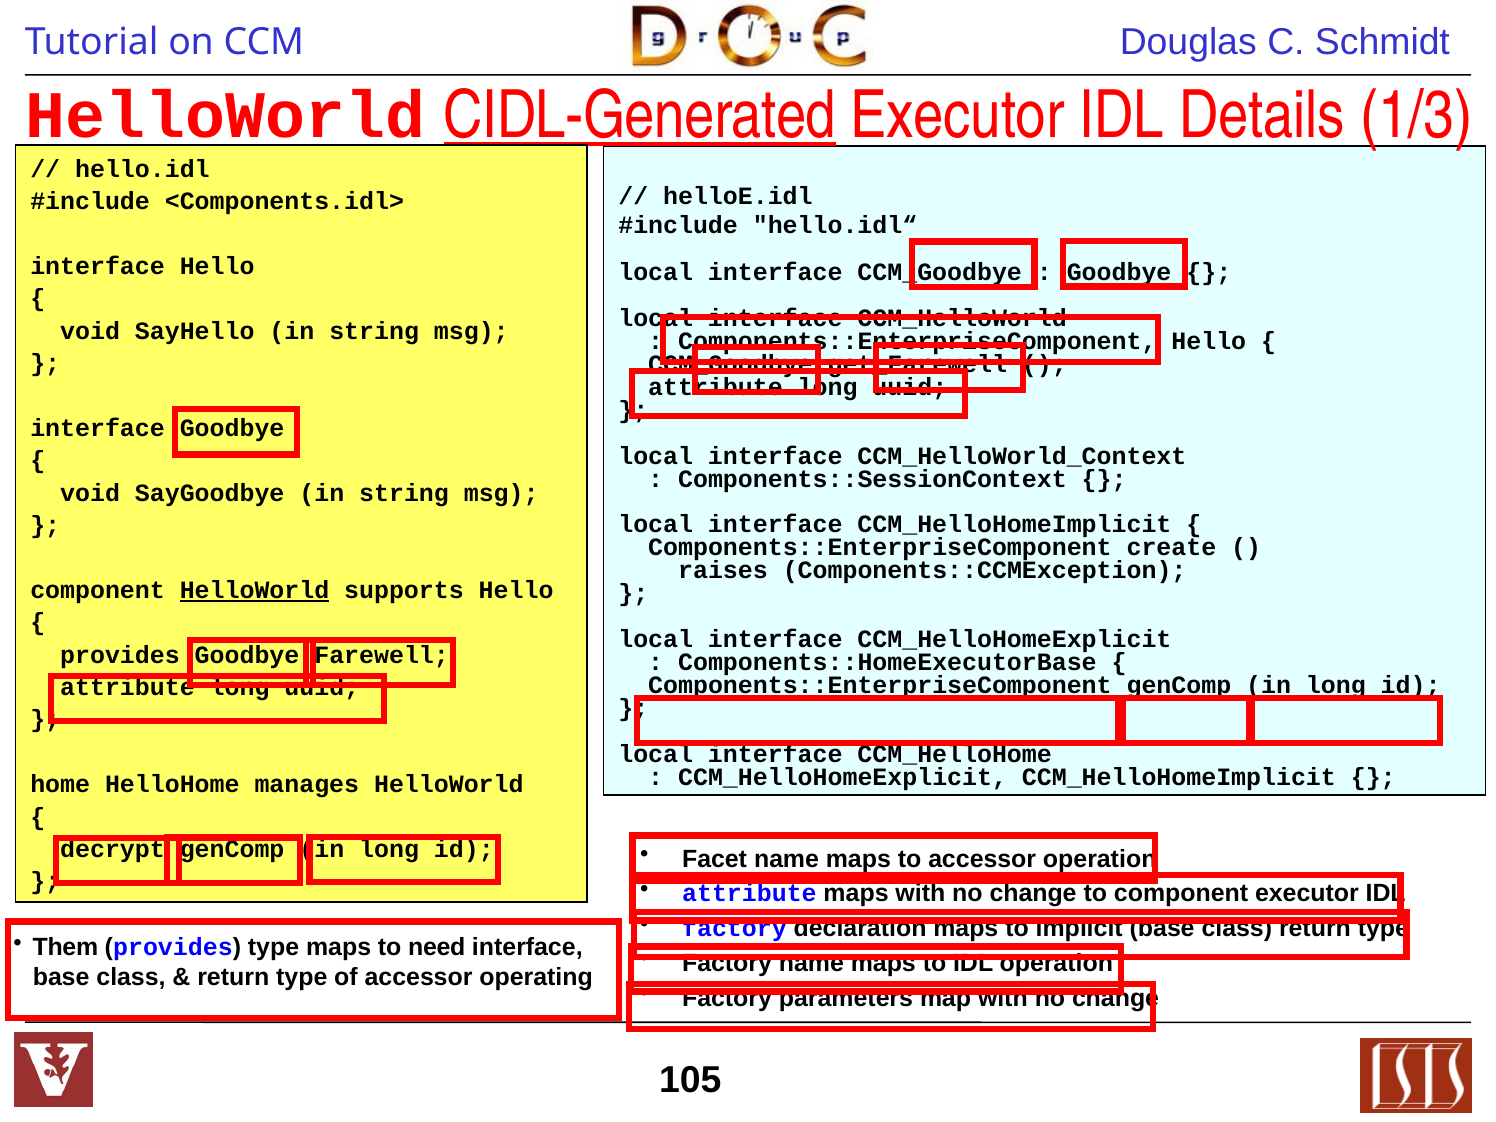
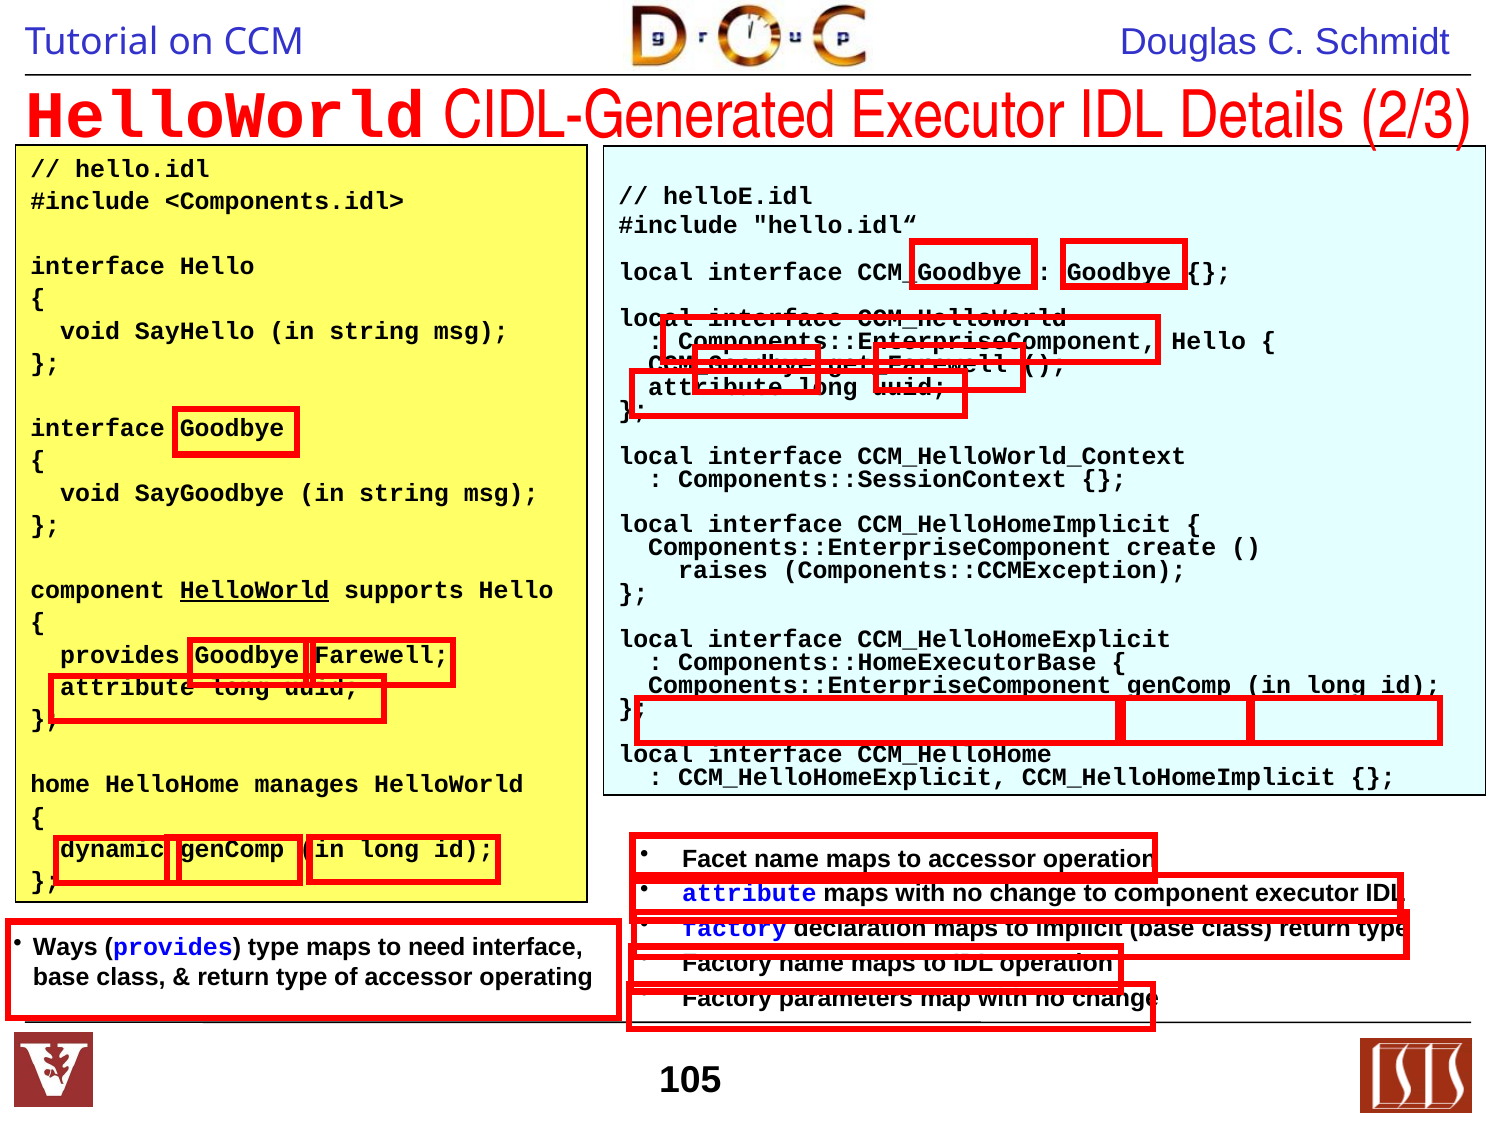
CIDL-Generated underline: present -> none (640, 115)
1/3: 1/3 -> 2/3 (1416, 115)
decrypt: decrypt -> dynamic (113, 849)
Them: Them -> Ways (65, 948)
